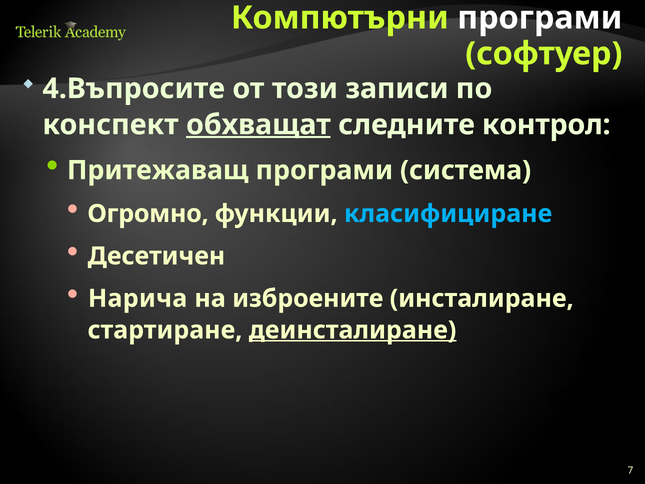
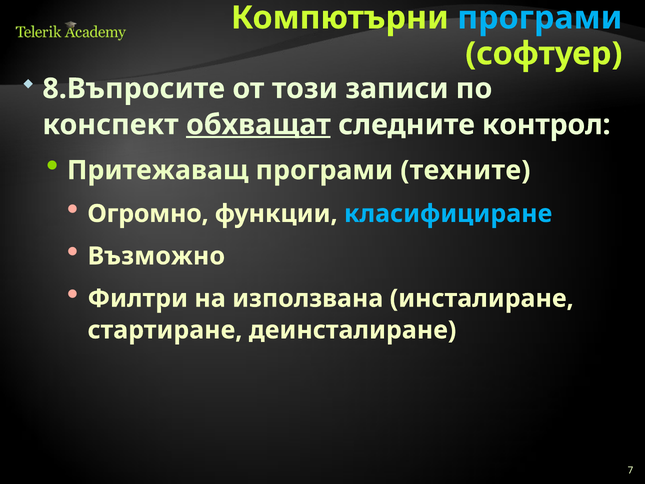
програми colour: white -> light blue (540, 18)
4.Въпросите: 4.Въпросите -> 8.Въпросите (134, 89)
система: система -> техните (465, 170)
Десетичен: Десетичен -> Възможно (156, 256)
Нарича: Нарича -> Филтри (138, 298)
изброените: изброените -> използвана (308, 298)
деинсталиране underline: present -> none (353, 330)
